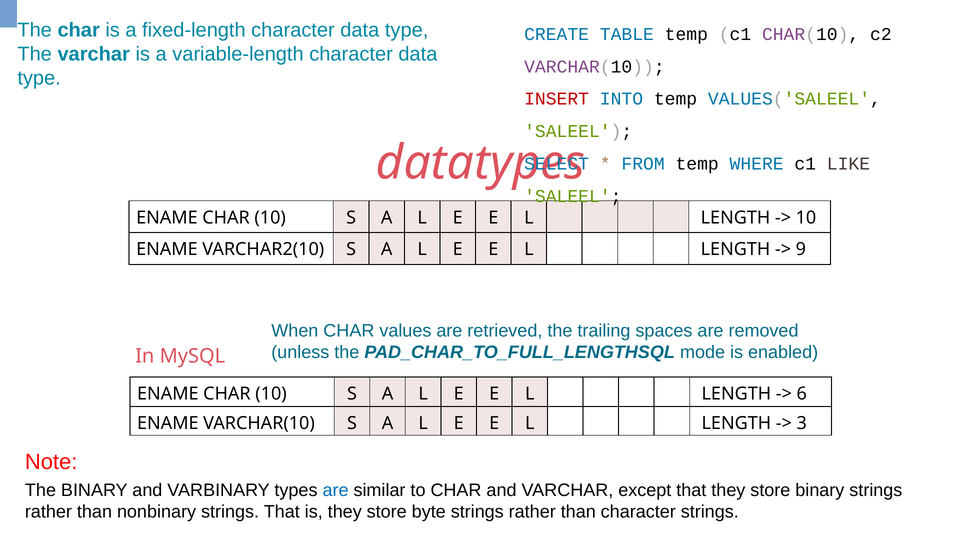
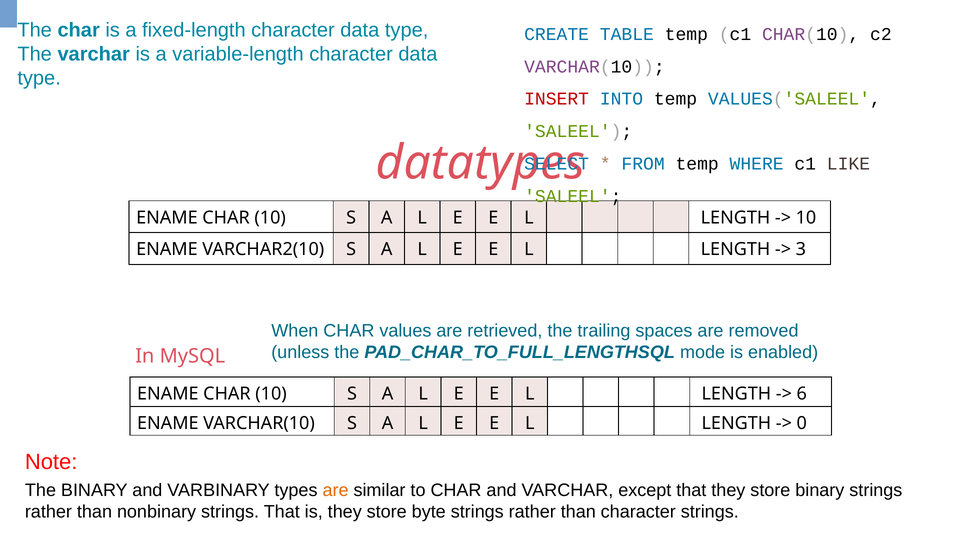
9: 9 -> 3 (801, 249)
3: 3 -> 0 (802, 423)
are colour: blue -> orange (336, 490)
